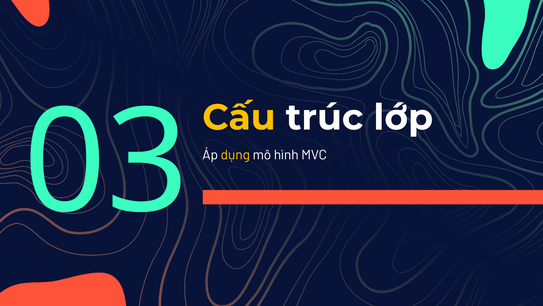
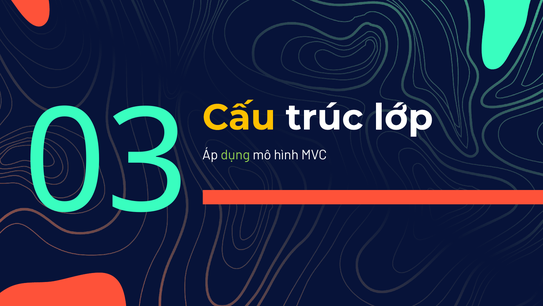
dụng colour: yellow -> light green (235, 155)
